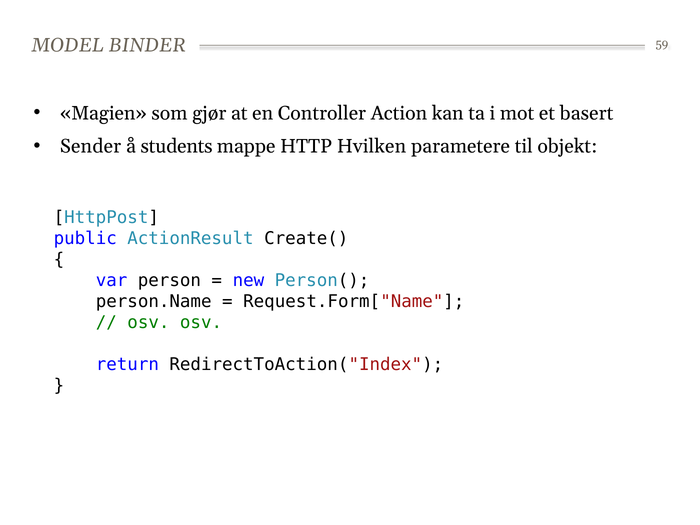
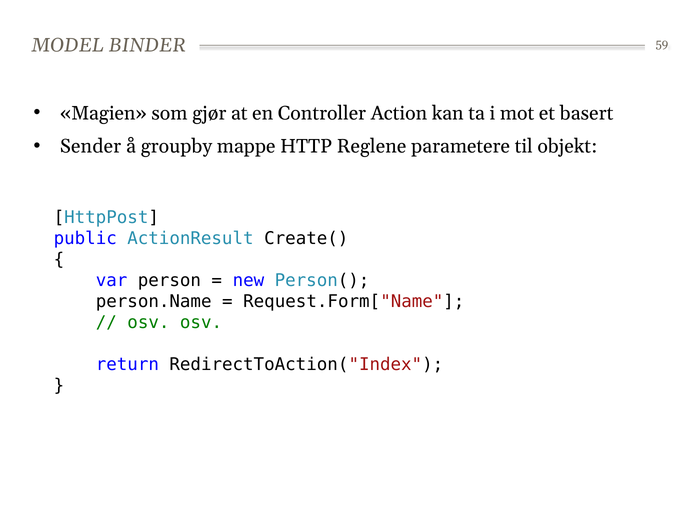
students: students -> groupby (176, 146)
Hvilken: Hvilken -> Reglene (372, 146)
